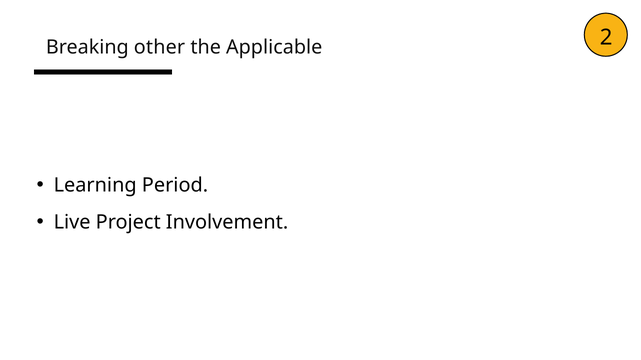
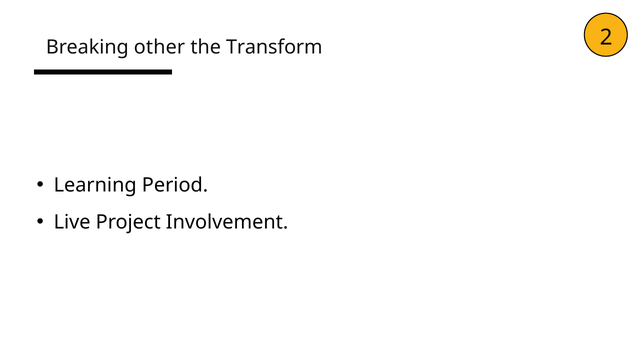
Applicable: Applicable -> Transform (274, 47)
